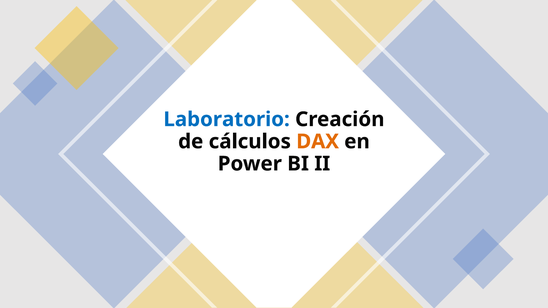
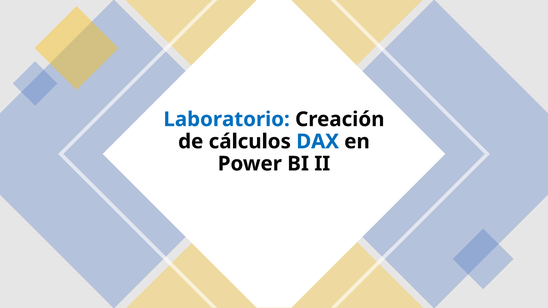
DAX colour: orange -> blue (318, 142)
